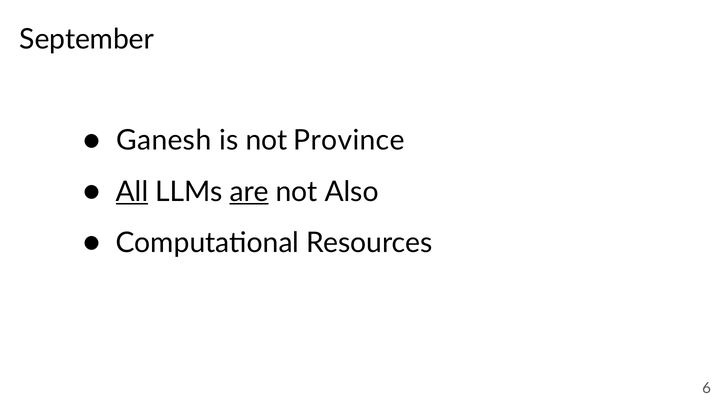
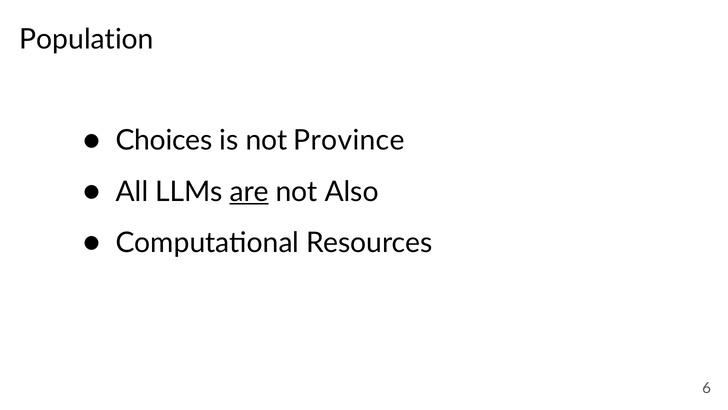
September: September -> Population (87, 40)
Ganesh: Ganesh -> Choices (164, 140)
All underline: present -> none (132, 191)
